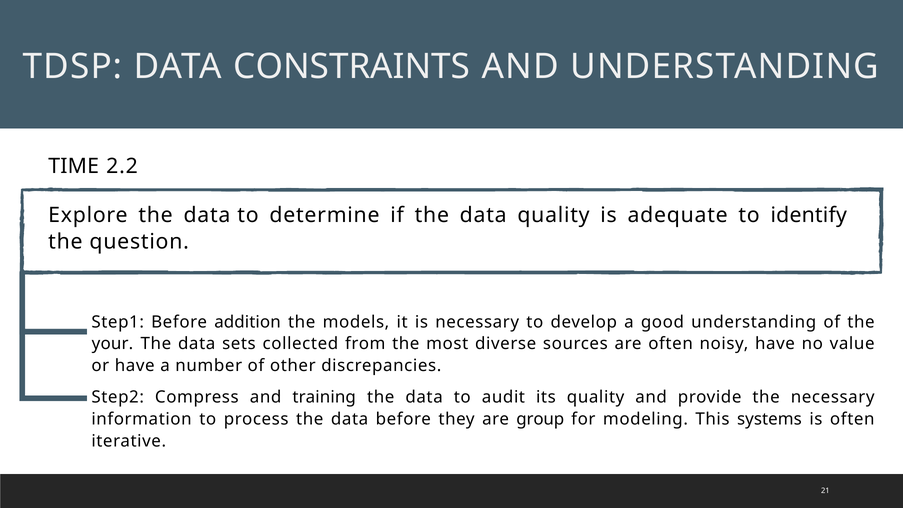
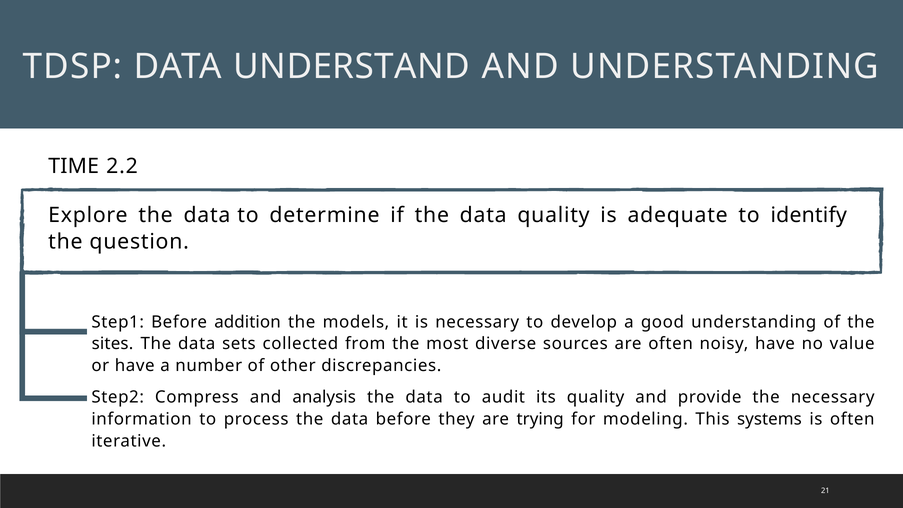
CONSTRAINTS: CONSTRAINTS -> UNDERSTAND (352, 67)
your: your -> sites (112, 344)
training: training -> analysis (324, 397)
group: group -> trying (540, 419)
